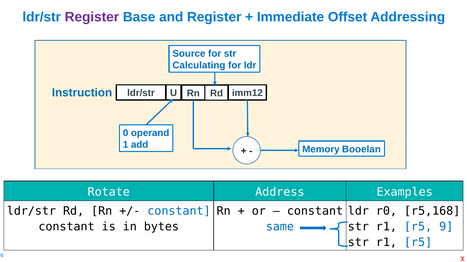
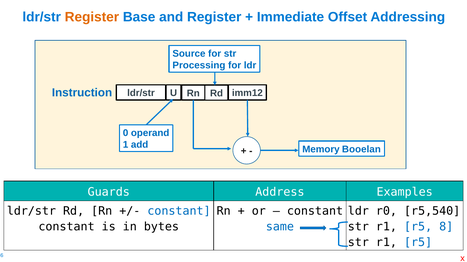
Register colour: purple -> orange (92, 17)
Calculating: Calculating -> Processing (199, 65)
Rotate: Rotate -> Guards (109, 193)
r5,168: r5,168 -> r5,540 (432, 212)
9: 9 -> 8 (446, 227)
